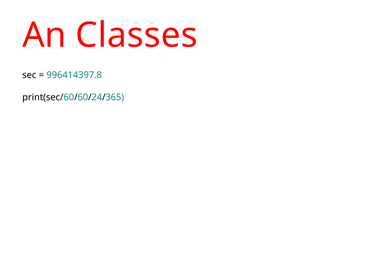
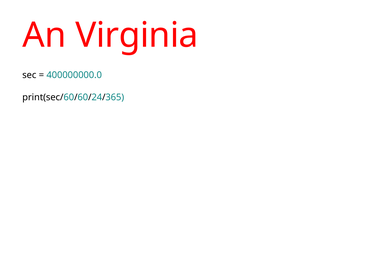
Classes: Classes -> Virginia (137, 35)
996414397.8: 996414397.8 -> 400000000.0 (74, 75)
